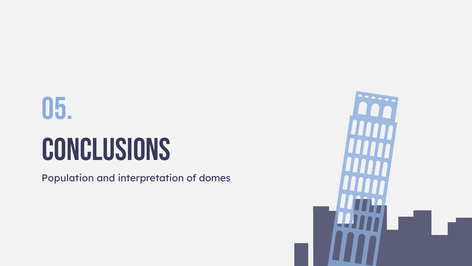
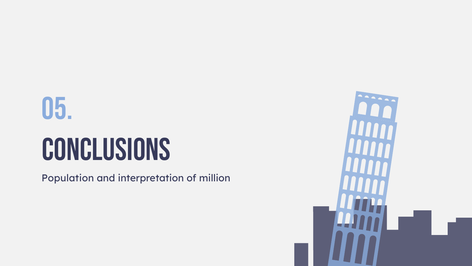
domes: domes -> million (215, 178)
